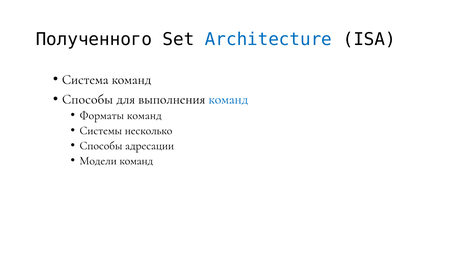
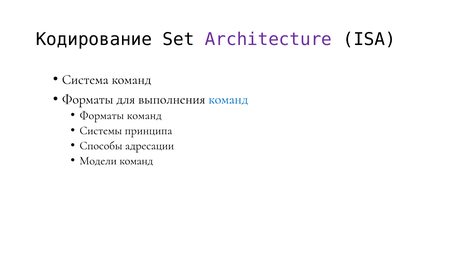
Полученного: Полученного -> Кодирование (94, 39)
Architecture colour: blue -> purple (268, 39)
Способы: Способы -> Форматы (88, 99)
несколько: несколько -> принципа (148, 130)
